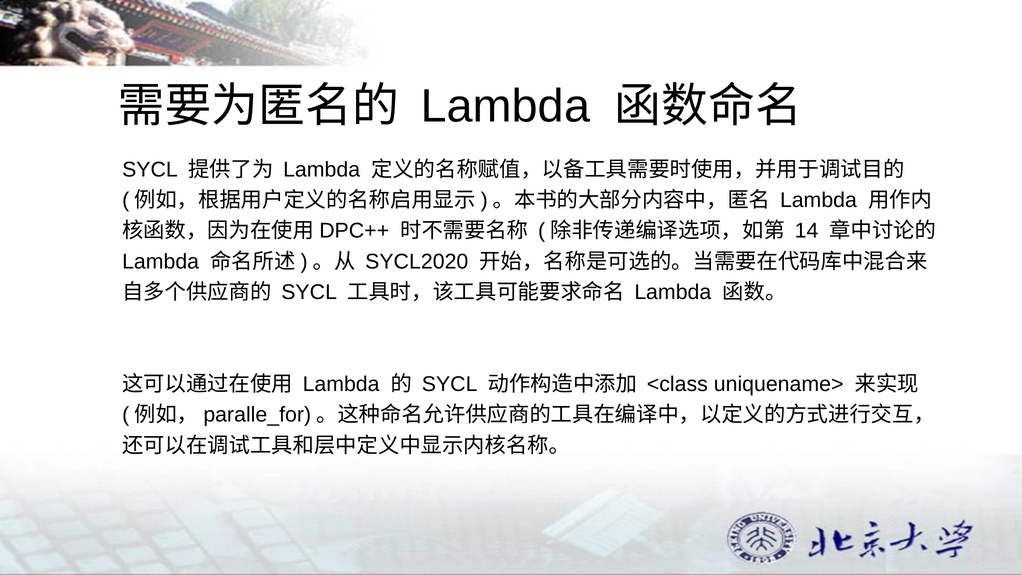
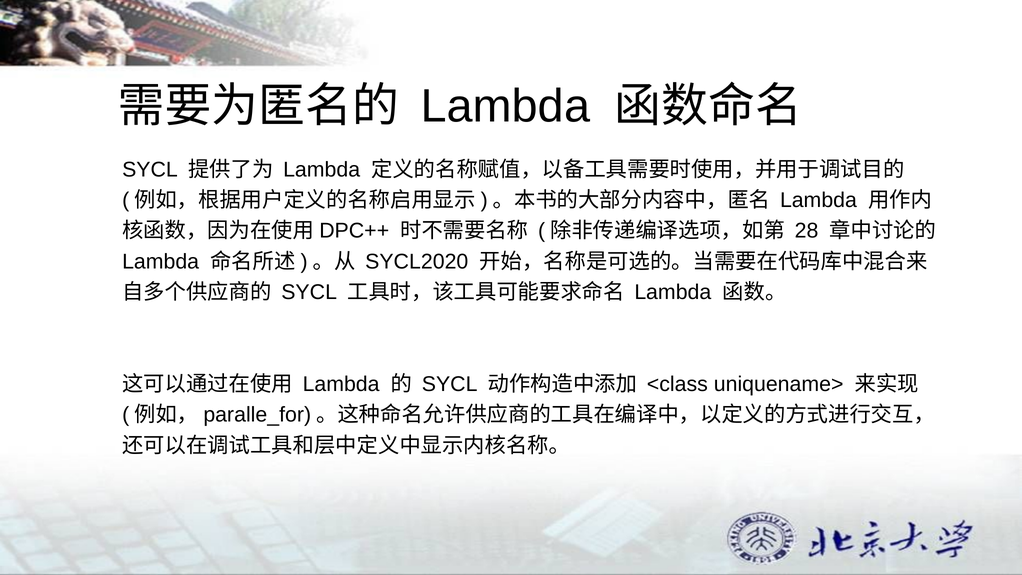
14: 14 -> 28 (807, 231)
